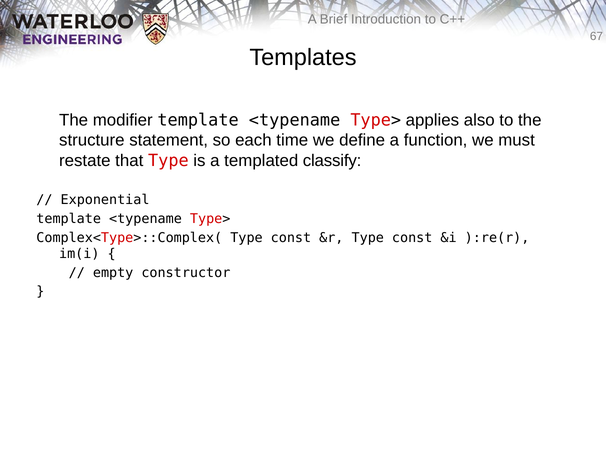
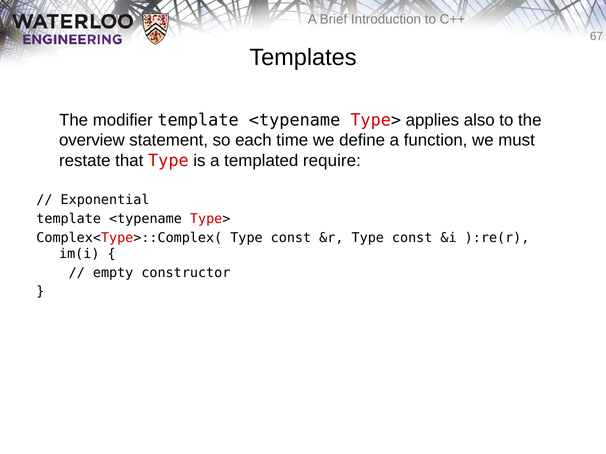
structure: structure -> overview (92, 141)
classify: classify -> require (332, 161)
